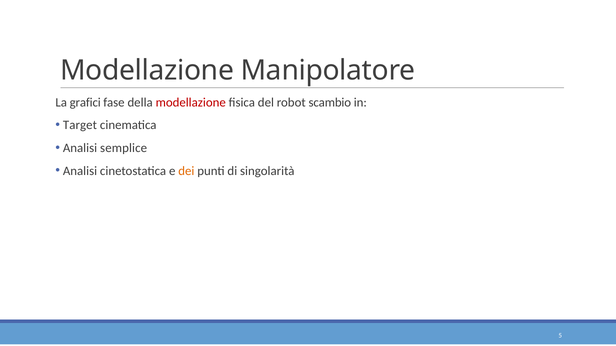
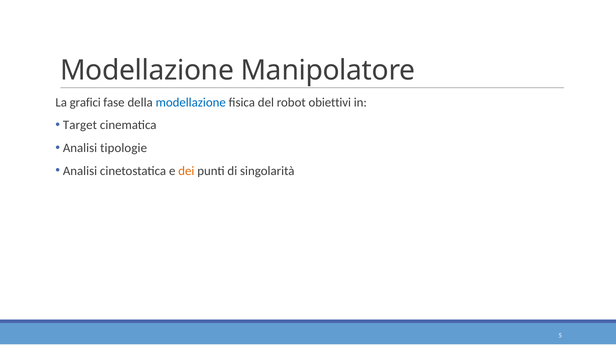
modellazione colour: red -> blue (191, 102)
scambio: scambio -> obiettivi (330, 102)
semplice: semplice -> tipologie (124, 148)
